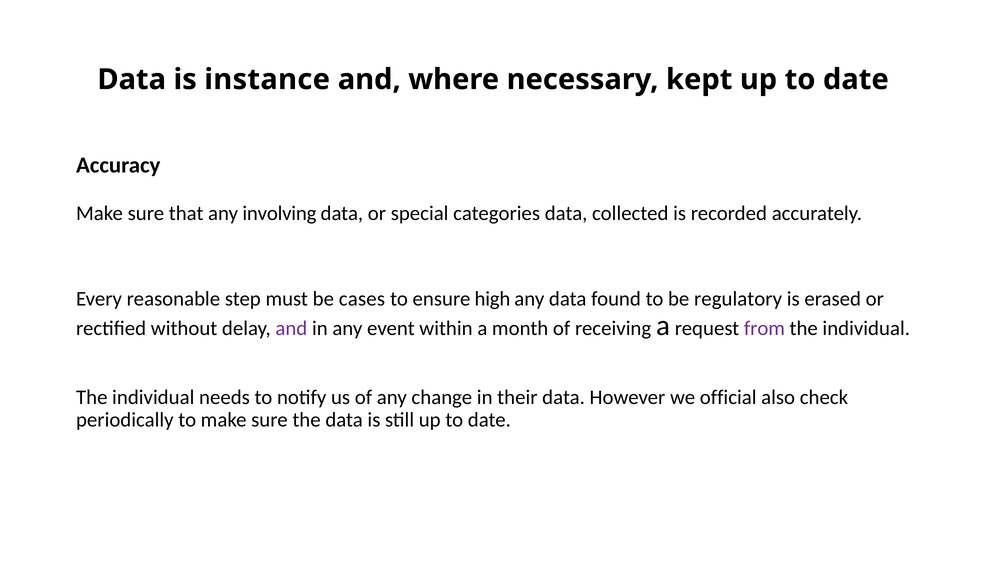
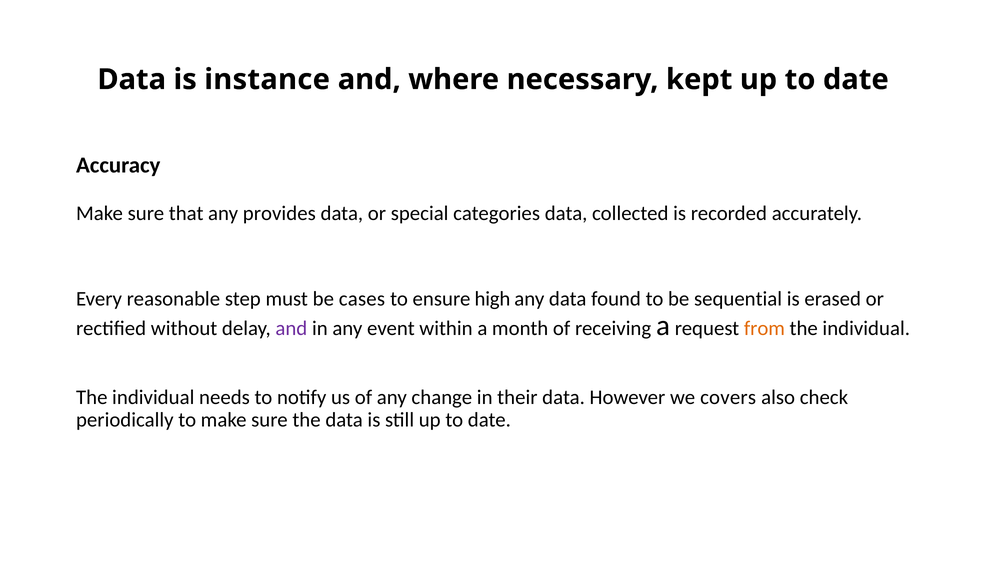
involving: involving -> provides (279, 214)
regulatory: regulatory -> sequential (738, 299)
from colour: purple -> orange (764, 328)
official: official -> covers (728, 398)
